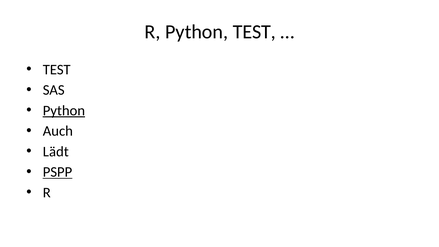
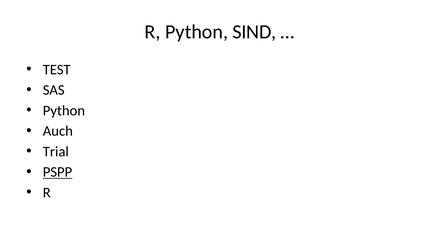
Python TEST: TEST -> SIND (254, 32)
Python underline: present -> none (64, 111)
Lädt: Lädt -> Trial (56, 152)
